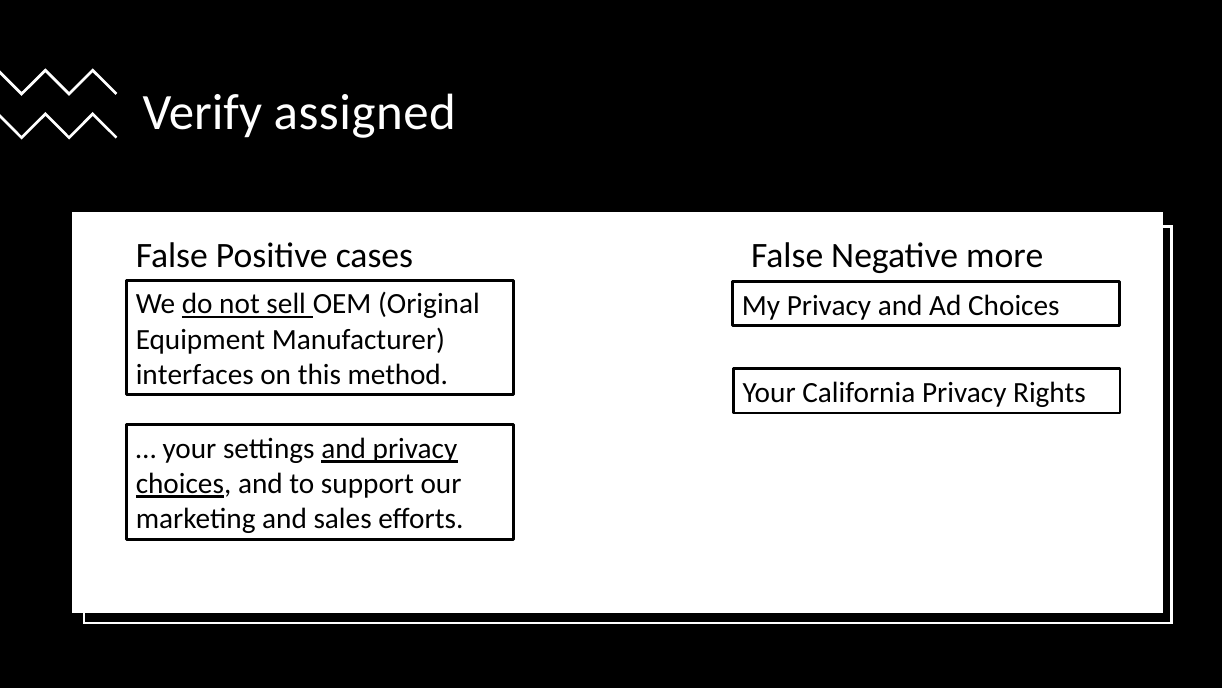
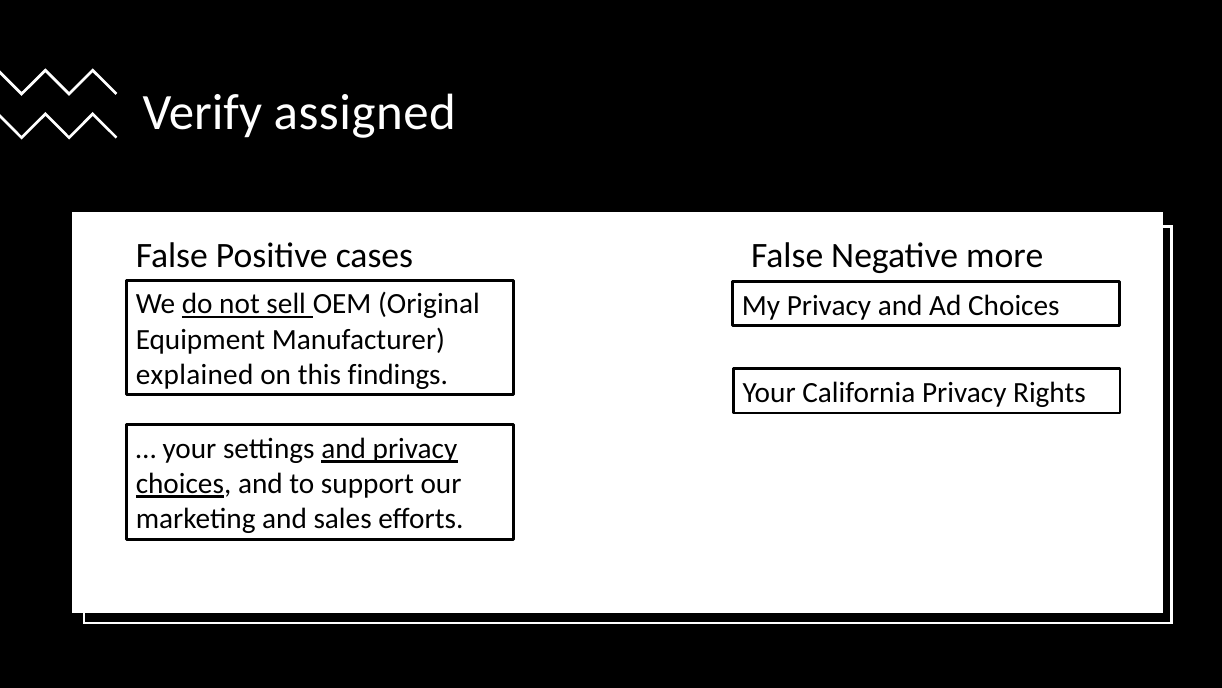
interfaces: interfaces -> explained (195, 374)
method: method -> findings (398, 374)
